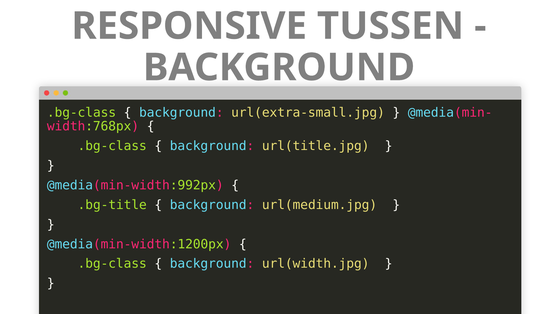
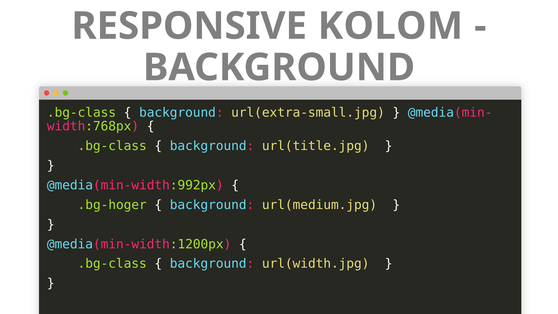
TUSSEN: TUSSEN -> KOLOM (390, 26)
.bg-title: .bg-title -> .bg-hoger (112, 205)
